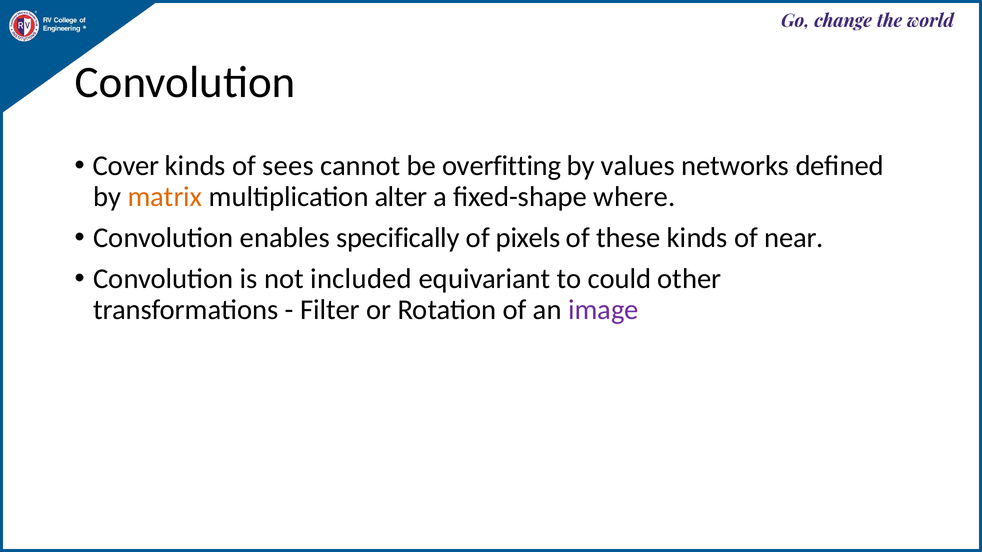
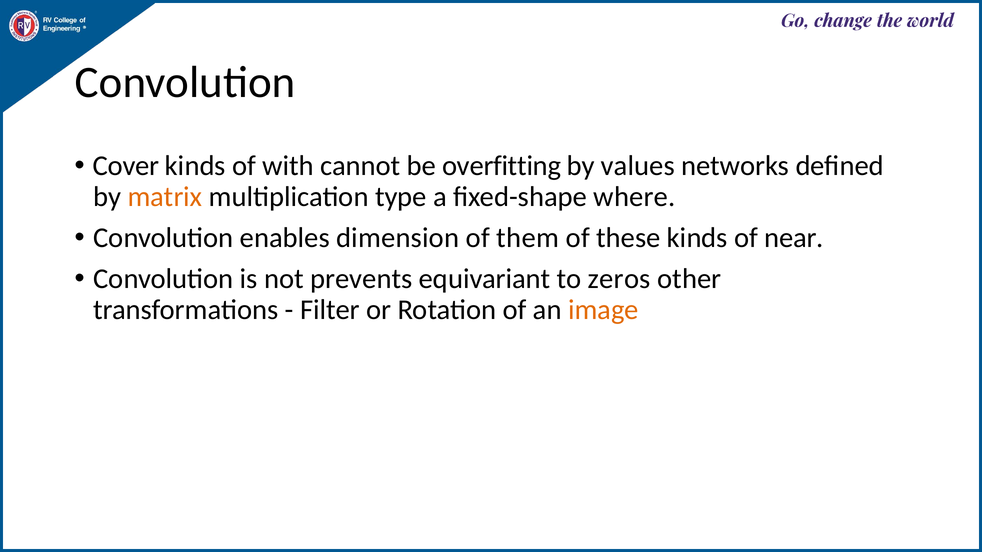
sees: sees -> with (288, 166)
alter: alter -> type (401, 197)
specifically: specifically -> dimension (398, 238)
pixels: pixels -> them (528, 238)
included: included -> prevents (361, 279)
could: could -> zeros (619, 279)
image colour: purple -> orange (603, 310)
